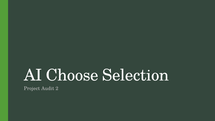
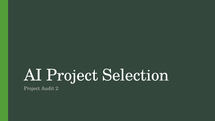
AI Choose: Choose -> Project (72, 75)
